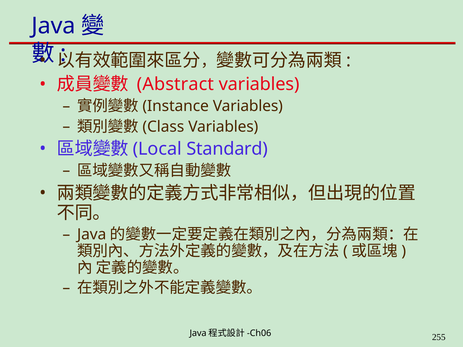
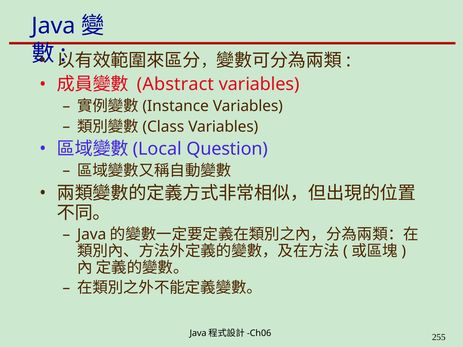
Standard: Standard -> Question (227, 149)
